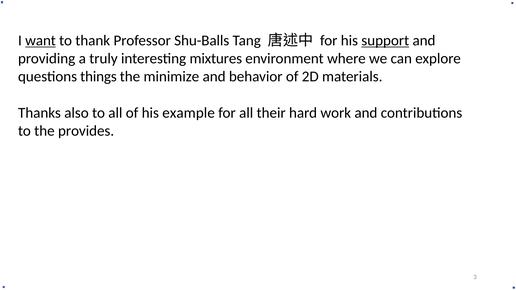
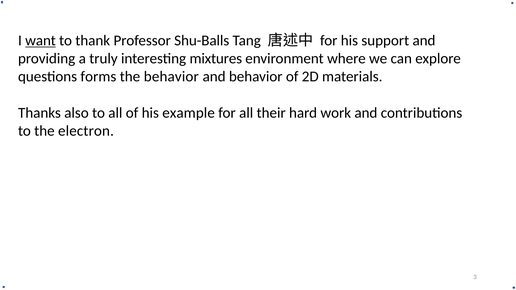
support underline: present -> none (385, 41)
things: things -> forms (98, 77)
the minimize: minimize -> behavior (171, 77)
provides: provides -> electron (86, 131)
